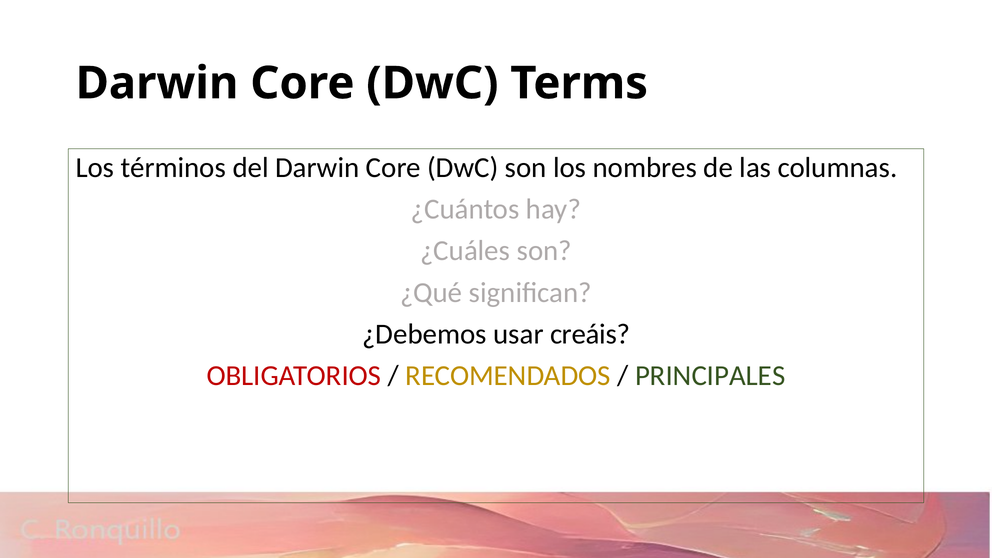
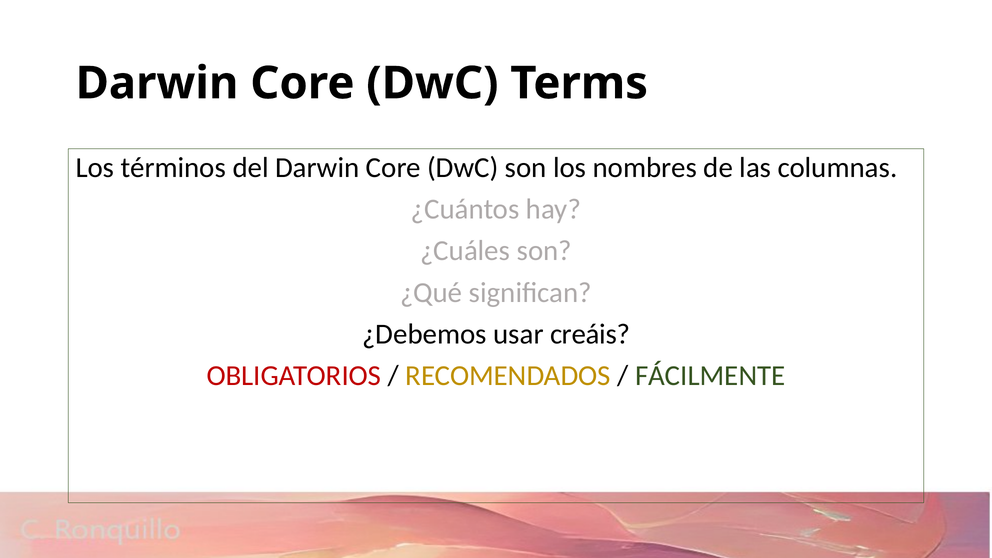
PRINCIPALES: PRINCIPALES -> FÁCILMENTE (710, 376)
